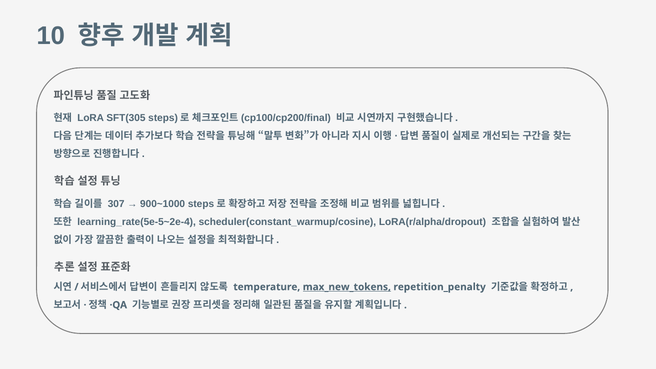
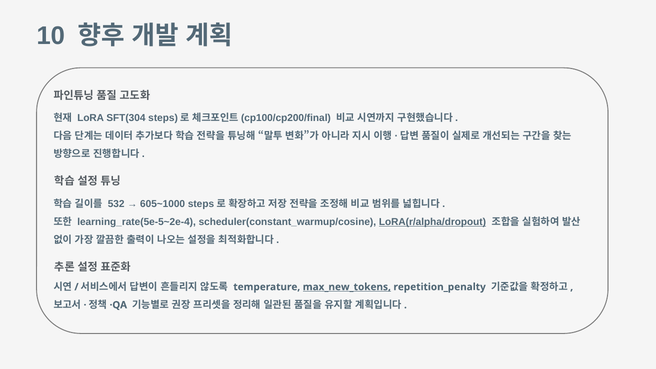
SFT(305: SFT(305 -> SFT(304 (126, 118)
307: 307 -> 532 (116, 204)
900~1000: 900~1000 -> 605~1000 (163, 204)
LoRA(r/alpha/dropout underline: none -> present (432, 222)
